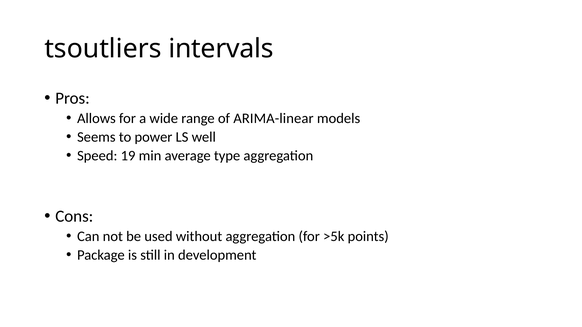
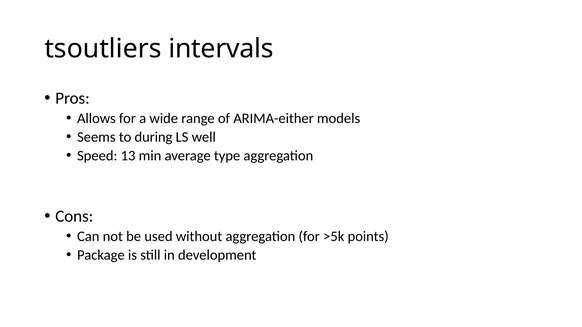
ARIMA-linear: ARIMA-linear -> ARIMA-either (274, 118)
power: power -> during (153, 137)
19: 19 -> 13 (128, 156)
